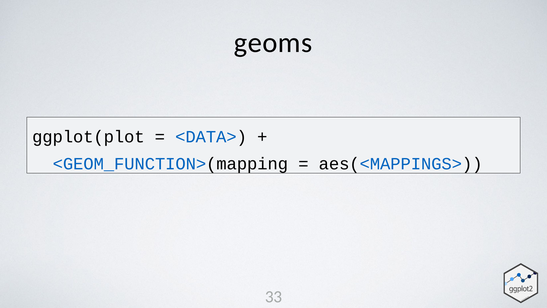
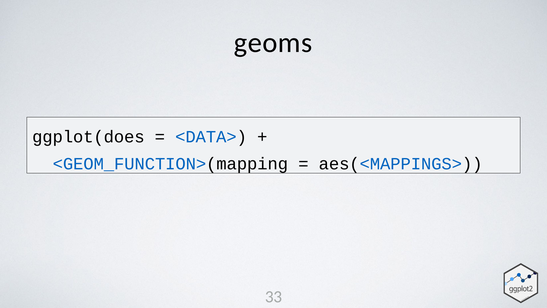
ggplot(plot: ggplot(plot -> ggplot(does (88, 137)
